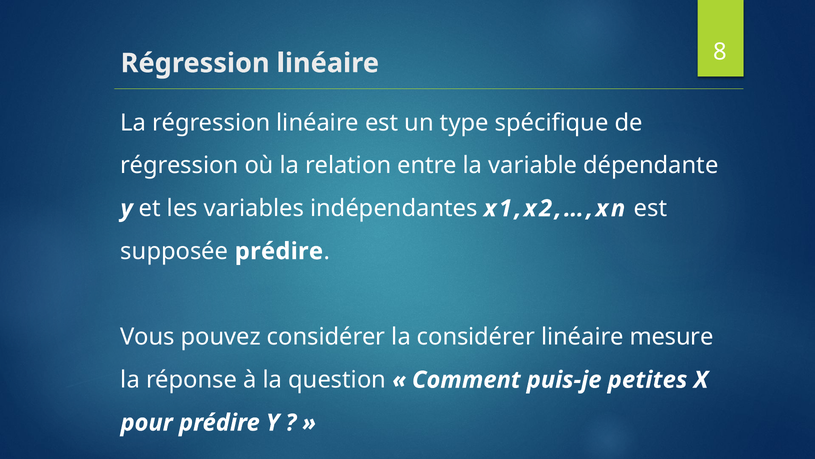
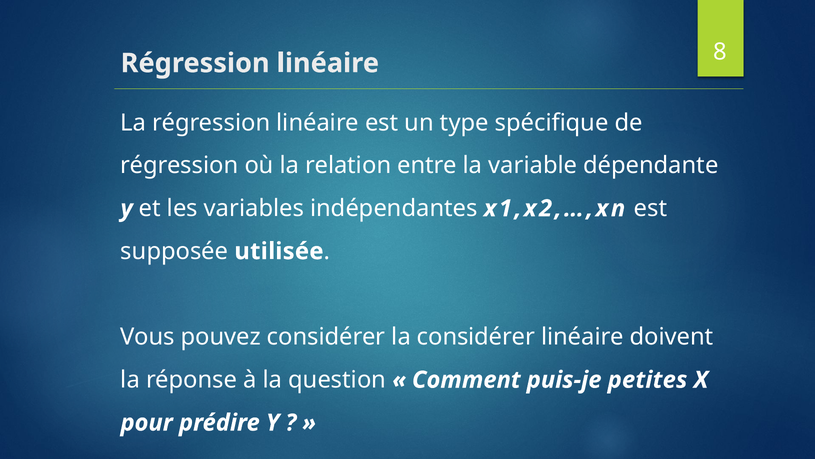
supposée prédire: prédire -> utilisée (279, 251)
mesure: mesure -> doivent (671, 337)
